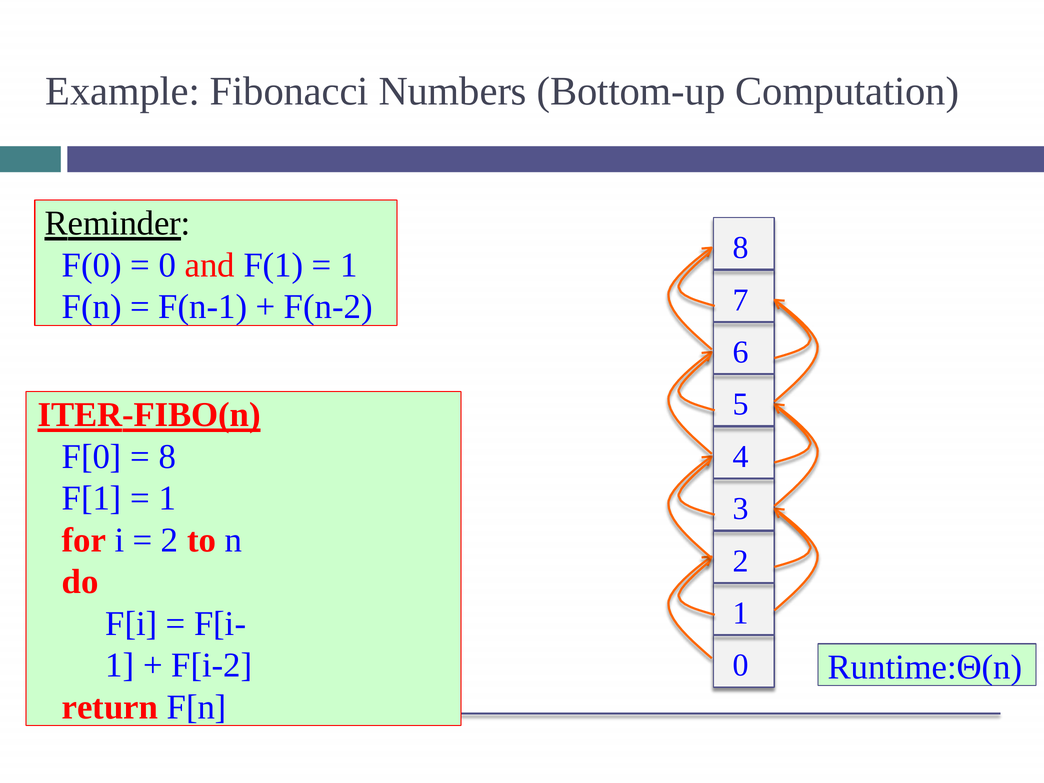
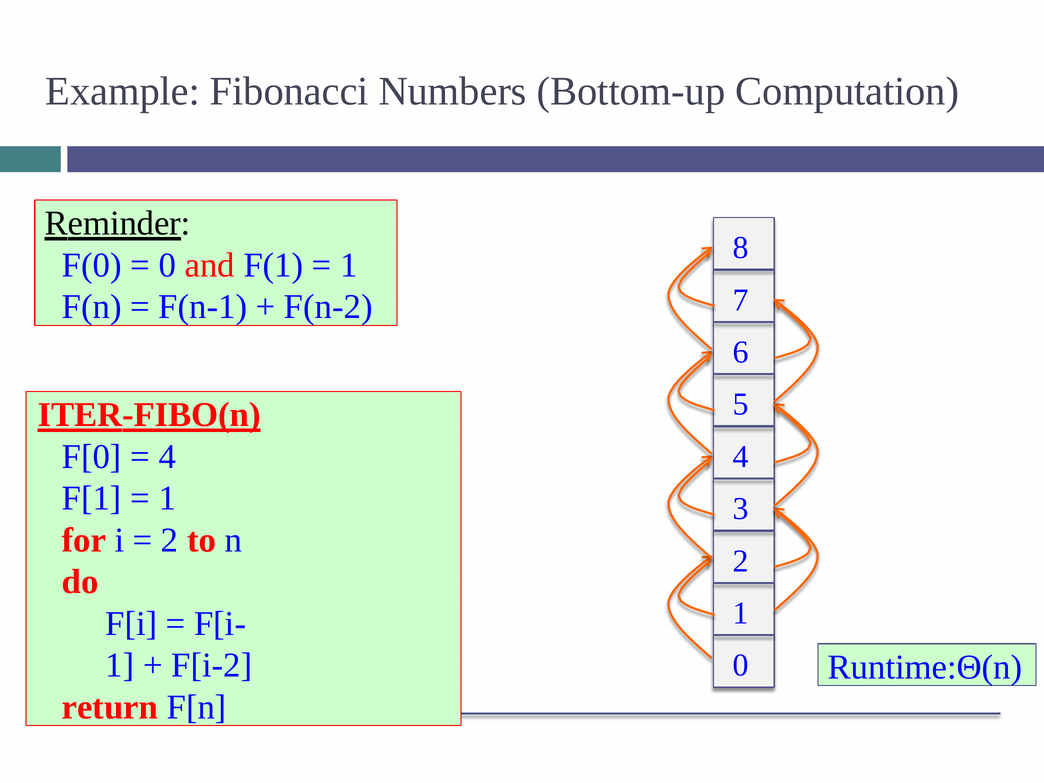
8: 8 -> 4 (167, 457)
